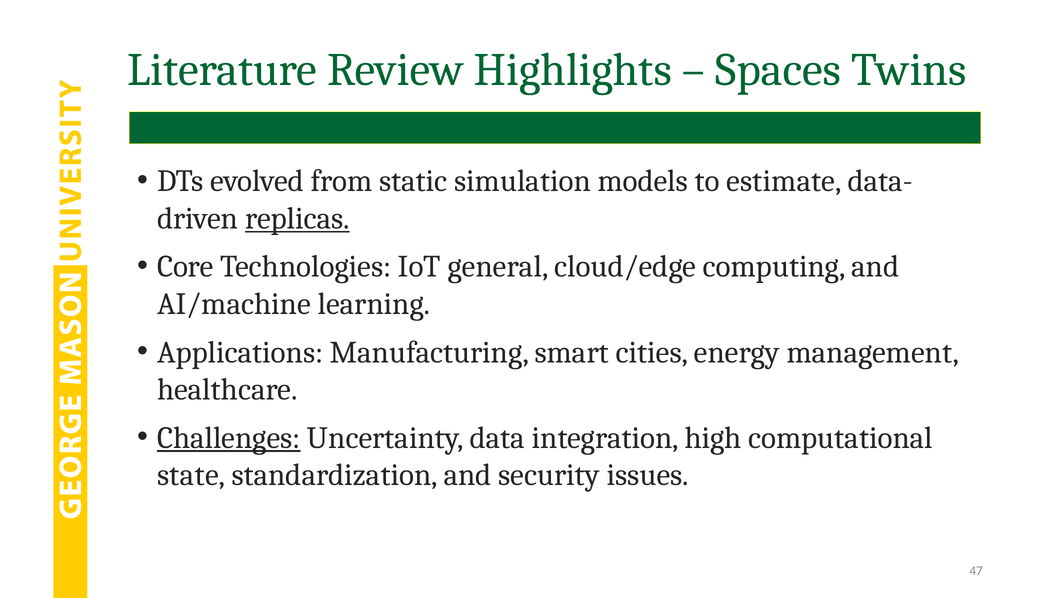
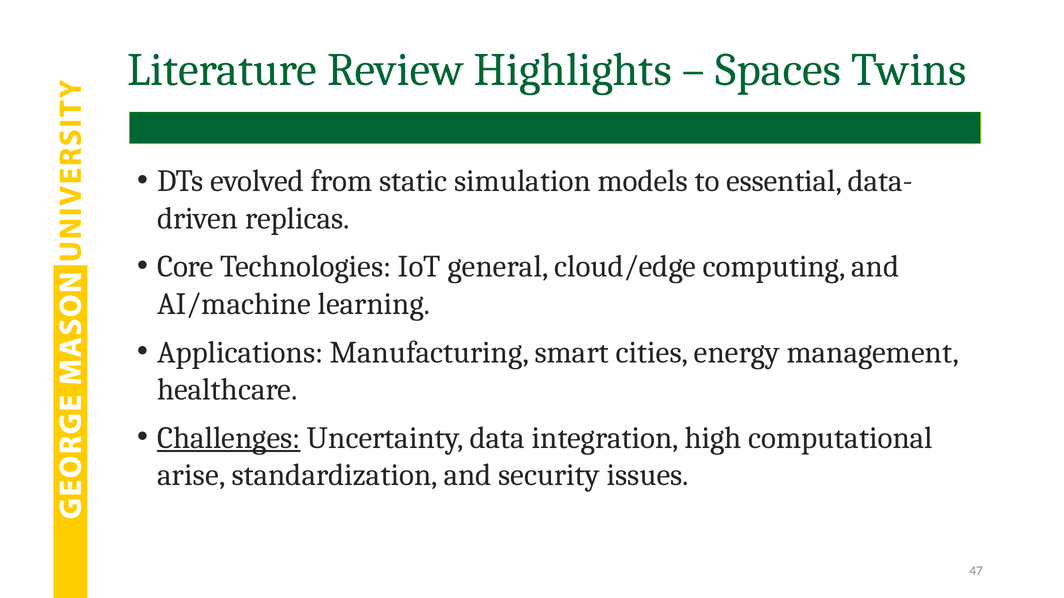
estimate: estimate -> essential (784, 181)
replicas underline: present -> none (297, 219)
state: state -> arise (191, 475)
